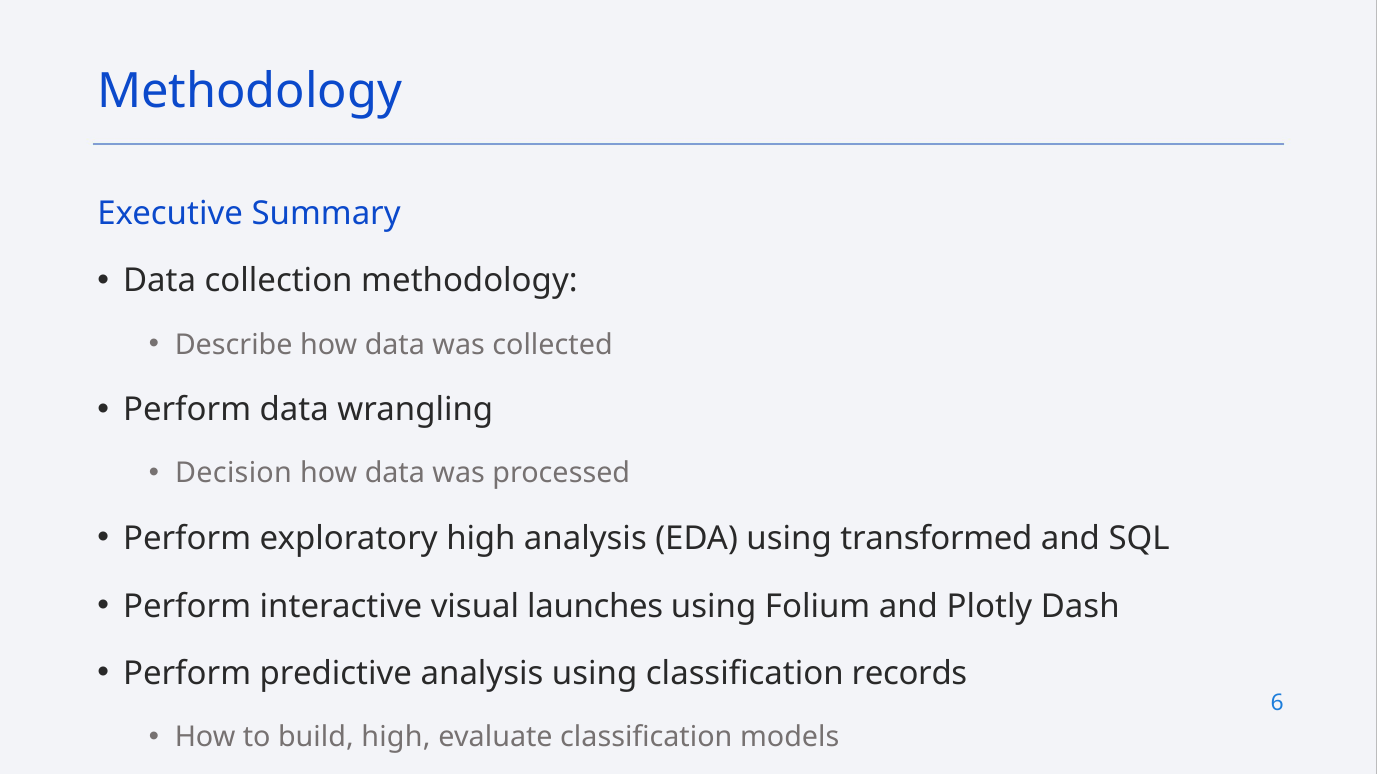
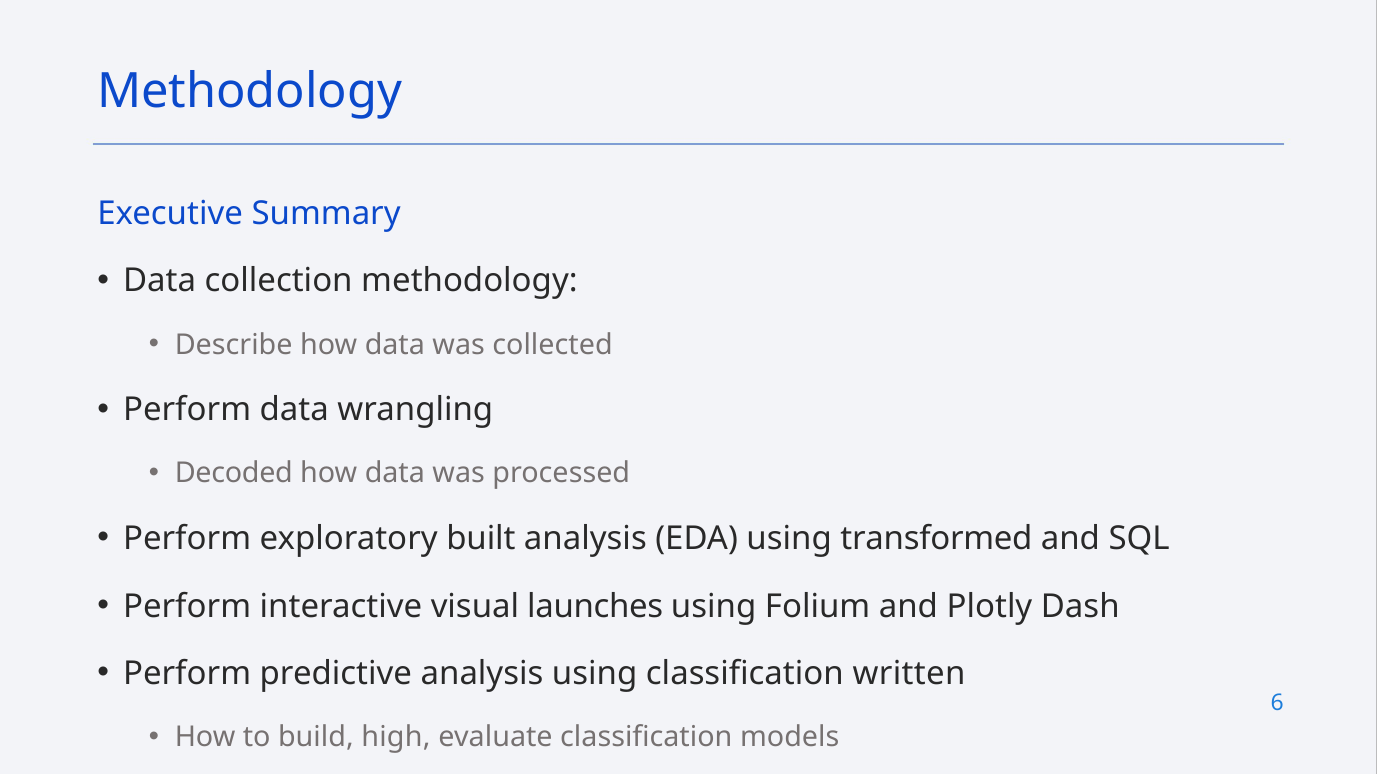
Decision: Decision -> Decoded (234, 474)
exploratory high: high -> built (481, 539)
records: records -> written (909, 674)
